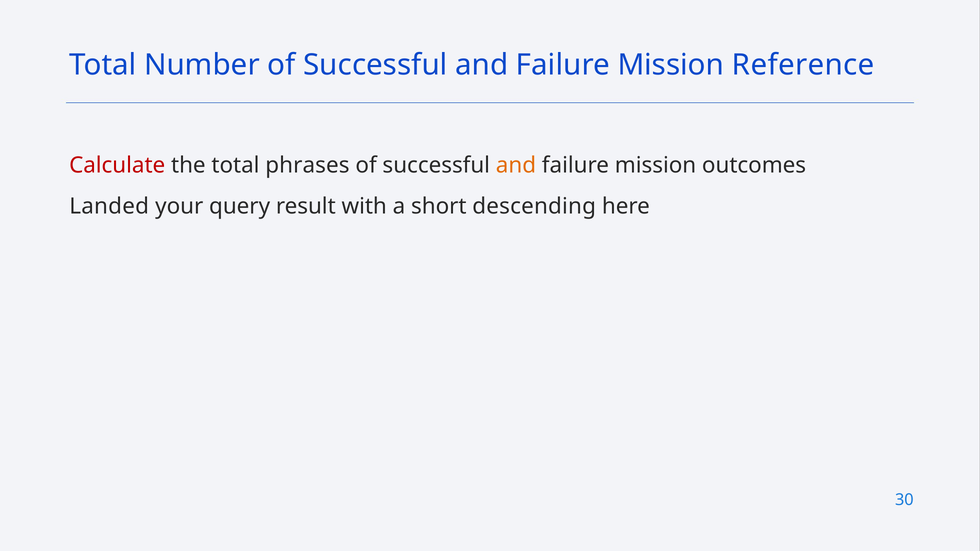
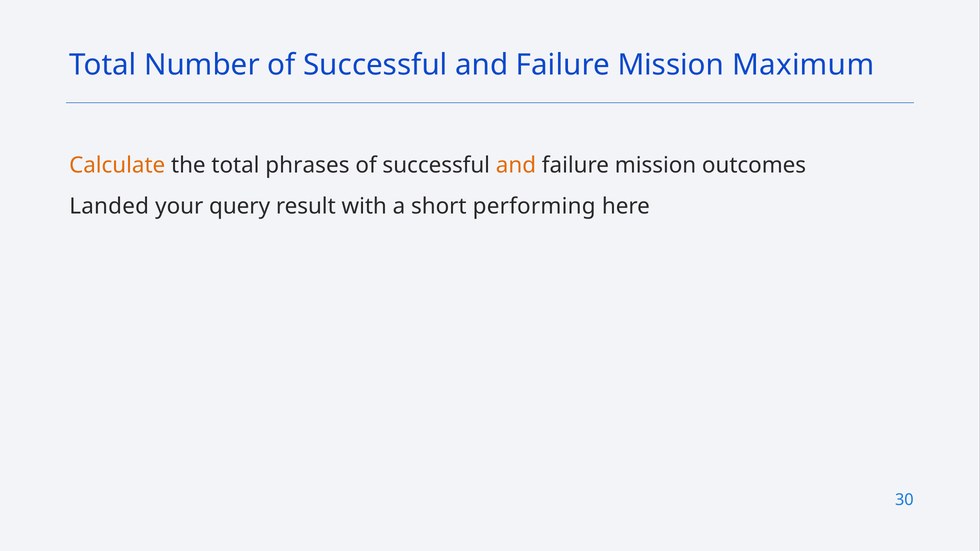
Reference: Reference -> Maximum (803, 65)
Calculate colour: red -> orange (117, 165)
descending: descending -> performing (534, 207)
